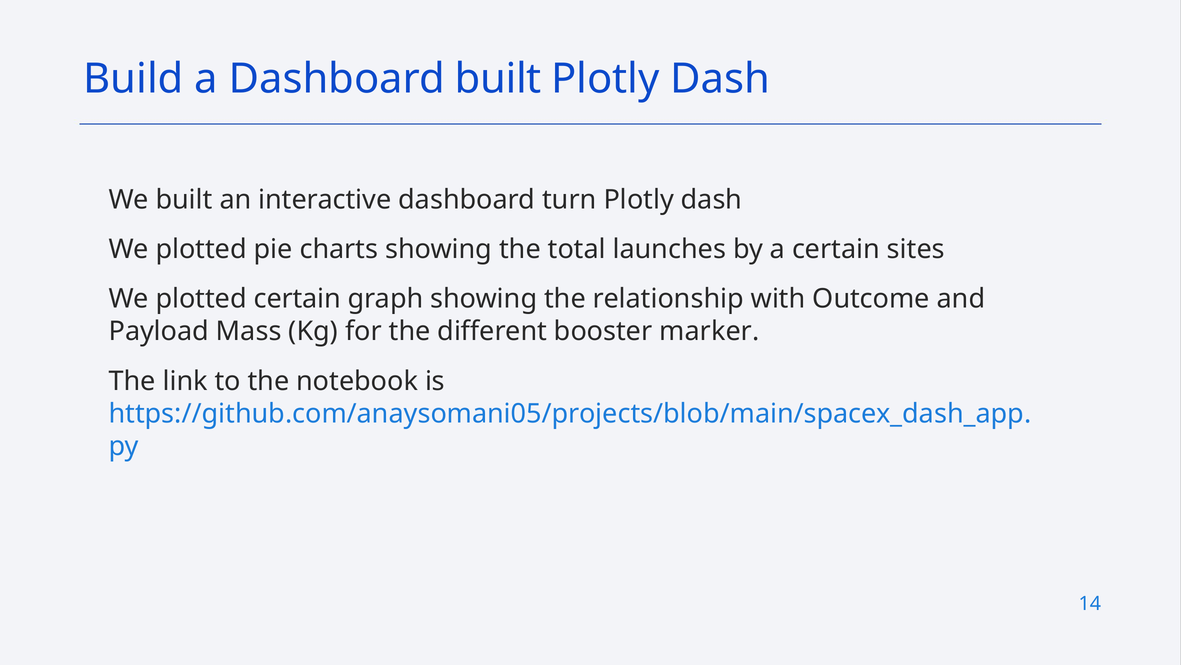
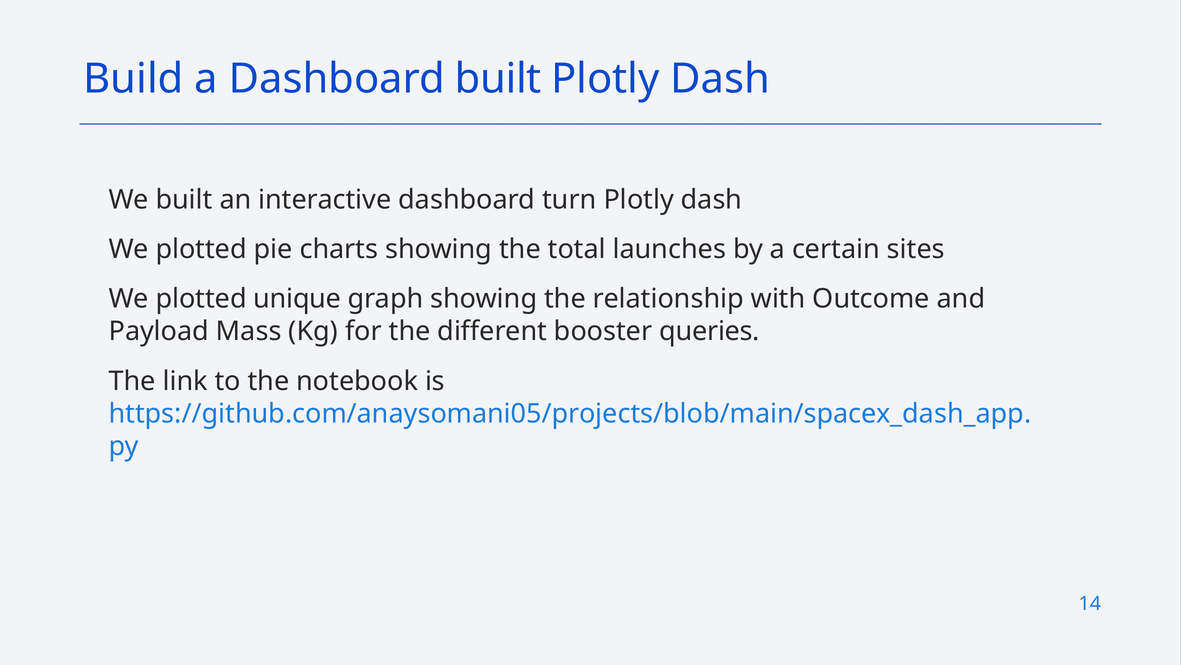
plotted certain: certain -> unique (297, 299)
marker: marker -> queries (709, 331)
